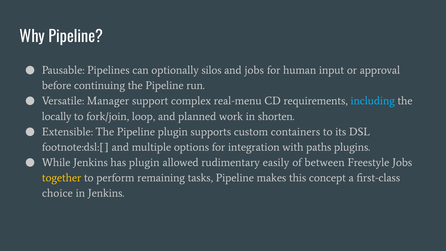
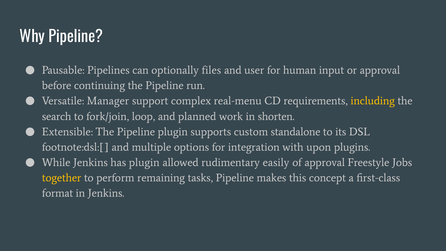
silos: silos -> files (211, 70)
and jobs: jobs -> user (254, 70)
including colour: light blue -> yellow (373, 101)
locally: locally -> search (57, 116)
containers: containers -> standalone (296, 132)
paths: paths -> upon (319, 147)
of between: between -> approval (325, 162)
choice: choice -> format (58, 193)
